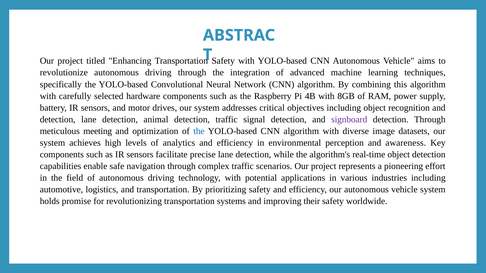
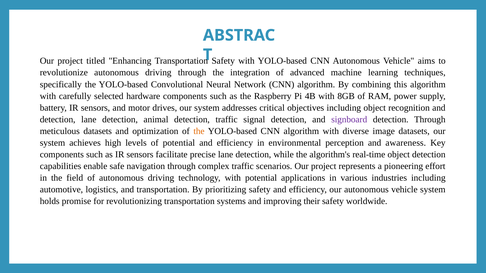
meticulous meeting: meeting -> datasets (98, 131)
the colour: blue -> orange (199, 131)
of analytics: analytics -> potential (179, 143)
